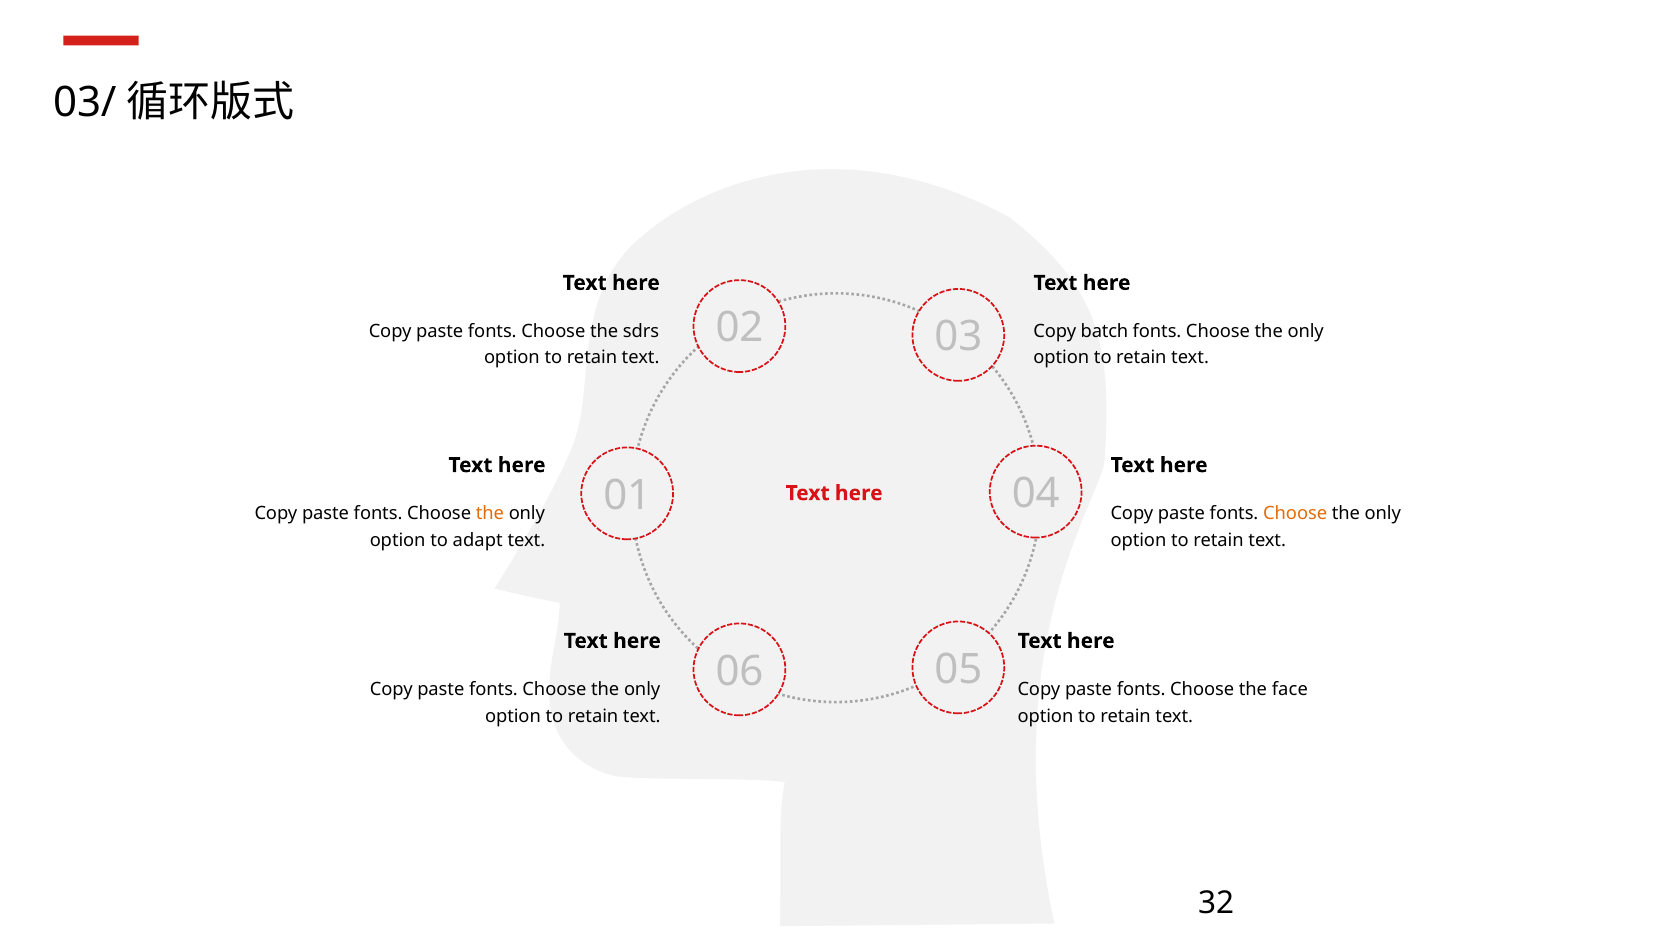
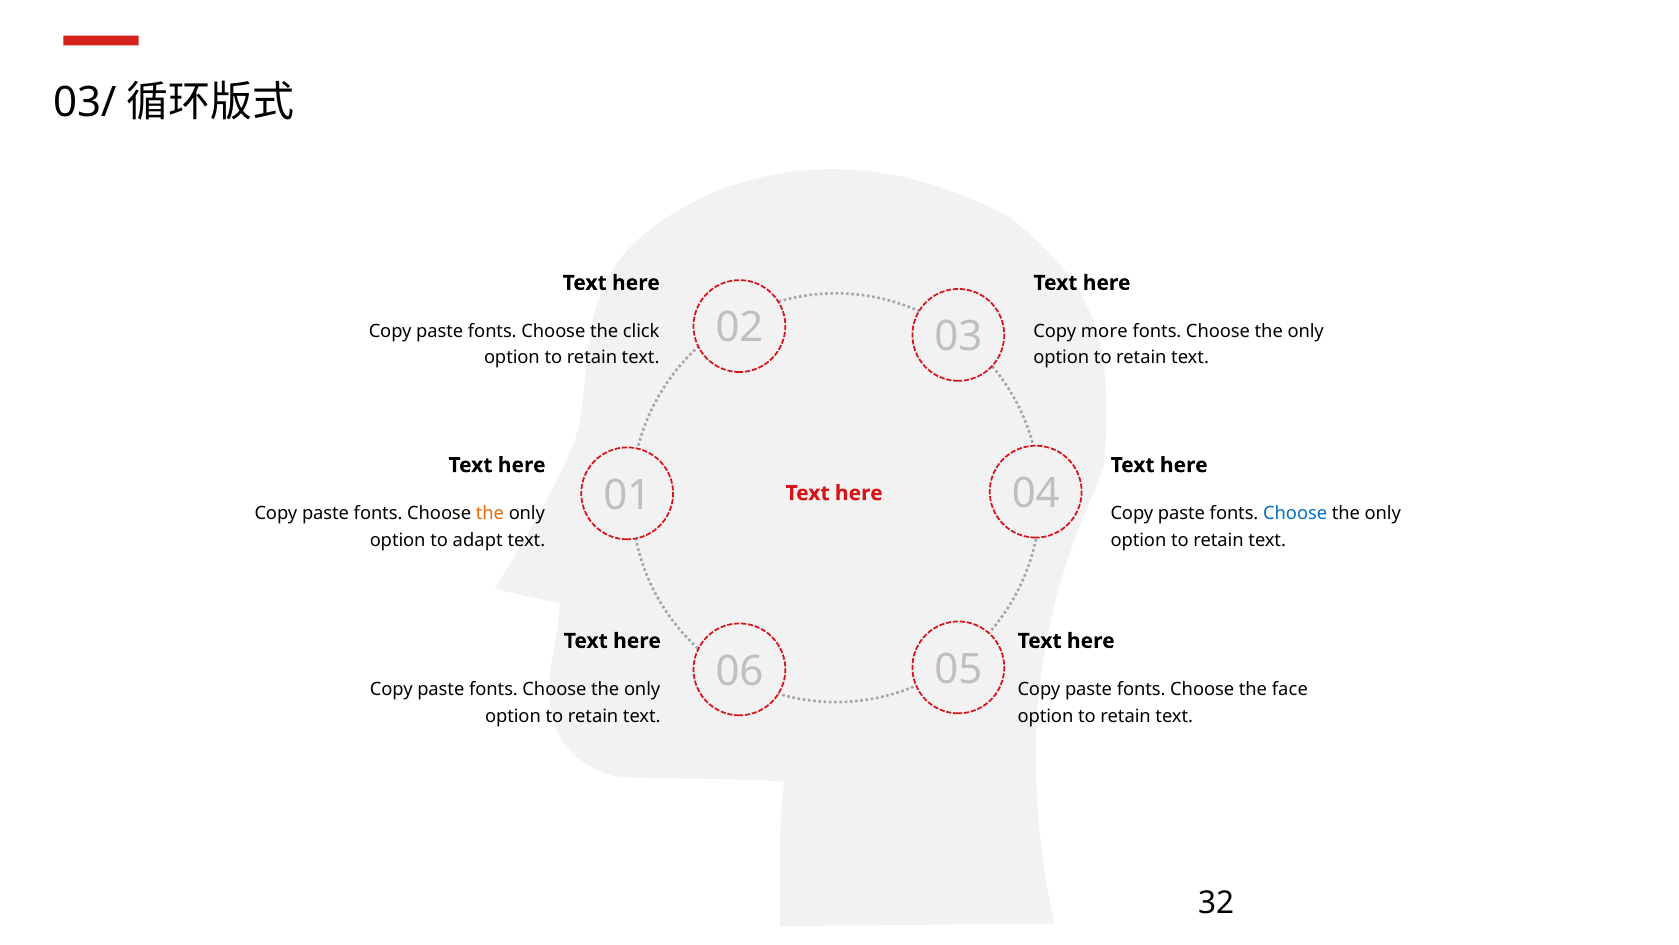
sdrs: sdrs -> click (641, 331)
batch: batch -> more (1104, 331)
Choose colour: orange -> blue (1295, 514)
